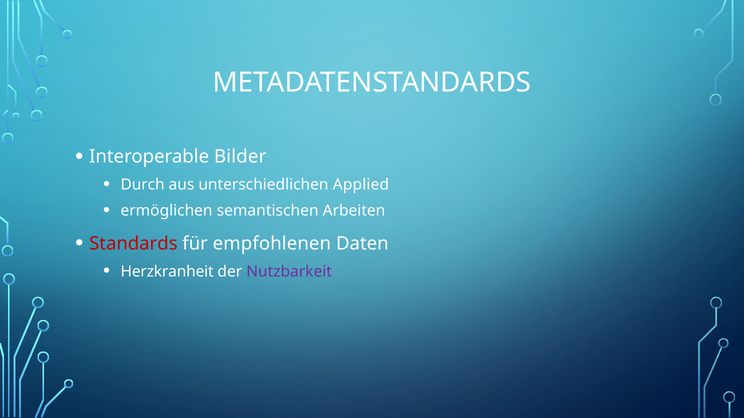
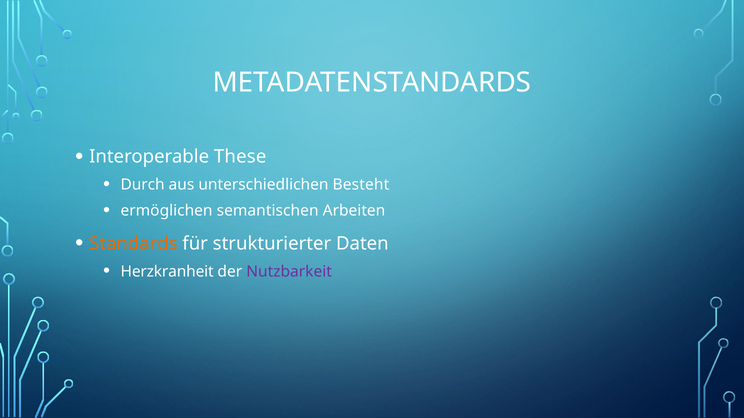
Bilder: Bilder -> These (240, 157)
Applied: Applied -> Besteht (361, 185)
Standards colour: red -> orange (133, 244)
empfohlenen: empfohlenen -> strukturierter (272, 244)
